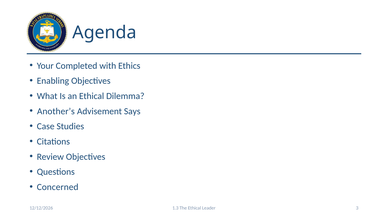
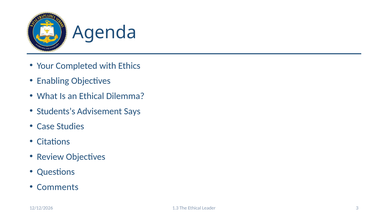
Another’s: Another’s -> Students’s (56, 111)
Concerned: Concerned -> Comments (58, 187)
